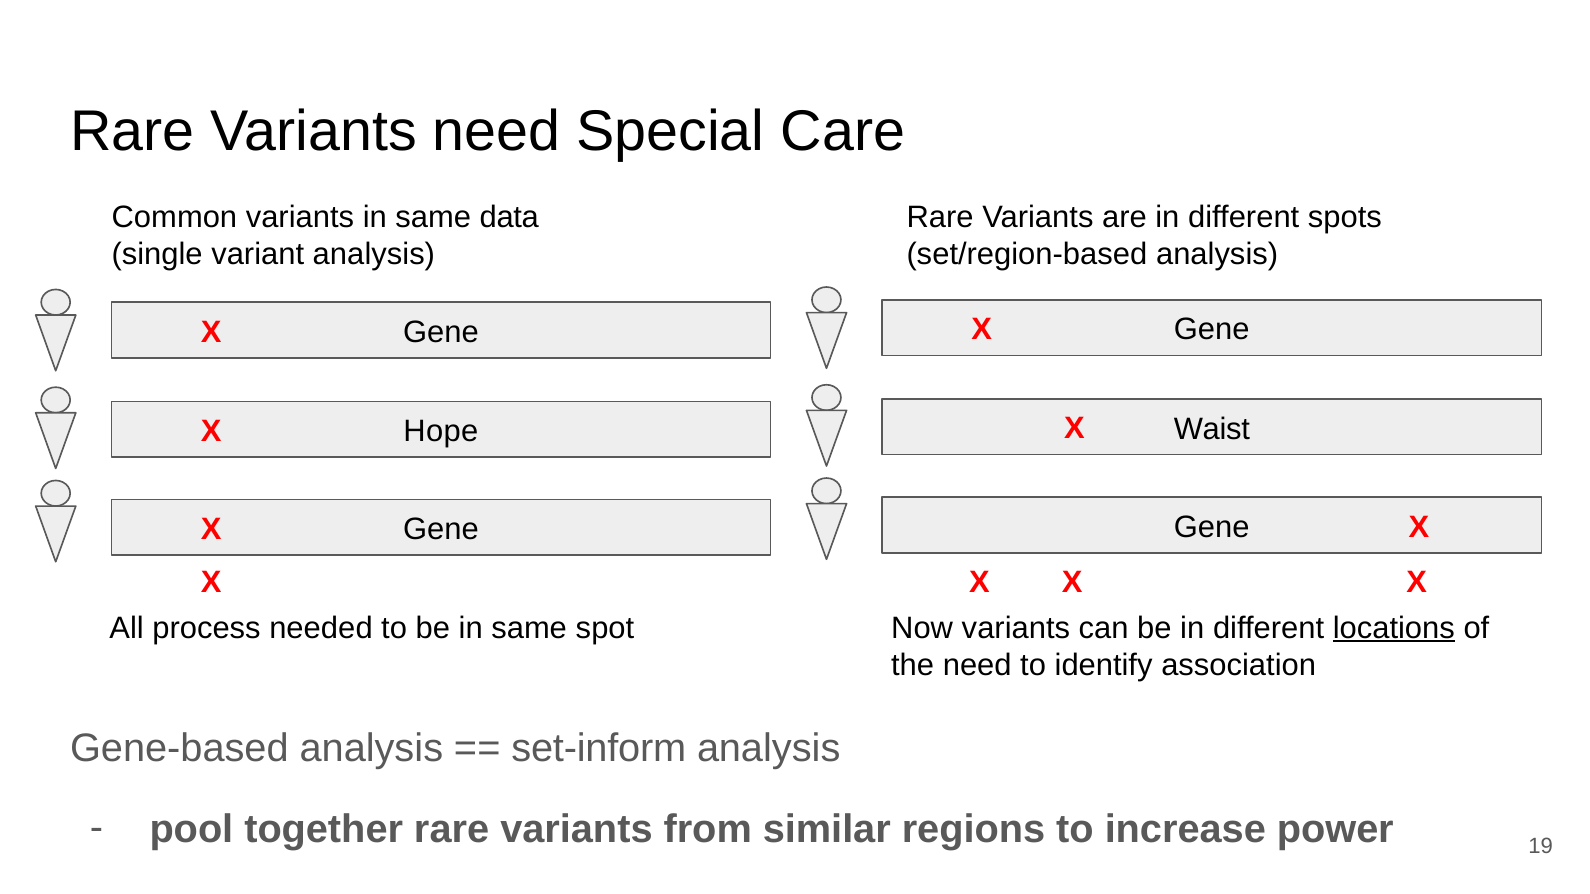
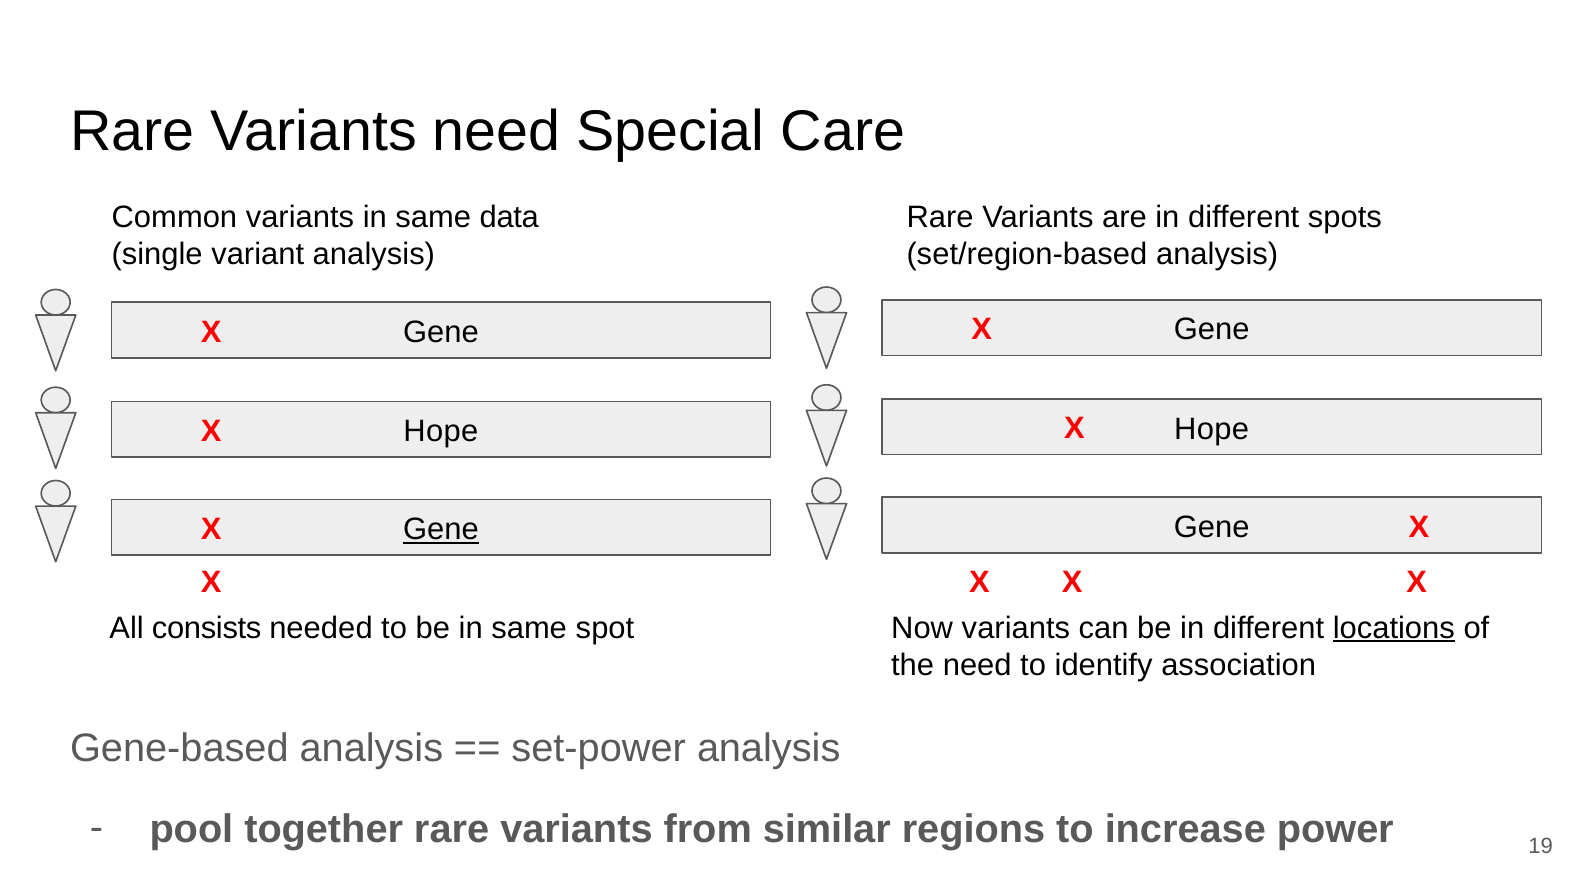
Waist: Waist -> Hope (1212, 429)
Gene underline: none -> present (441, 530)
process: process -> consists (207, 628)
set-inform: set-inform -> set-power (599, 749)
